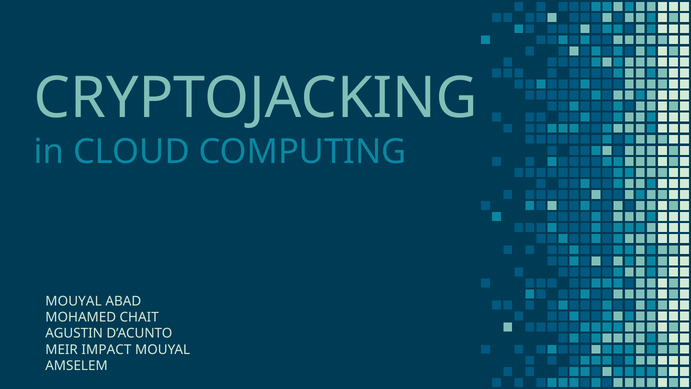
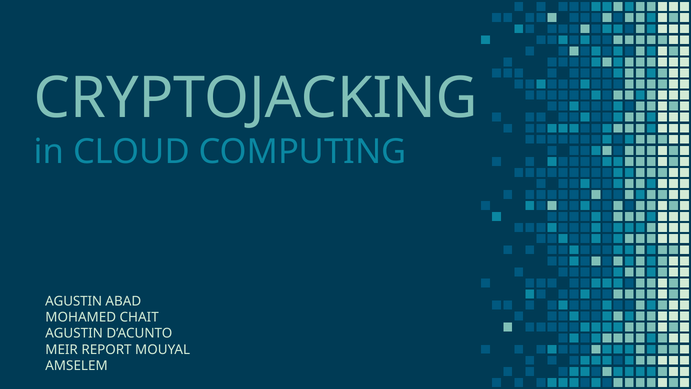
MOUYAL: MOUYAL -> AGUSTIN (74, 301)
IMPACT: IMPACT -> REPORT (107, 349)
